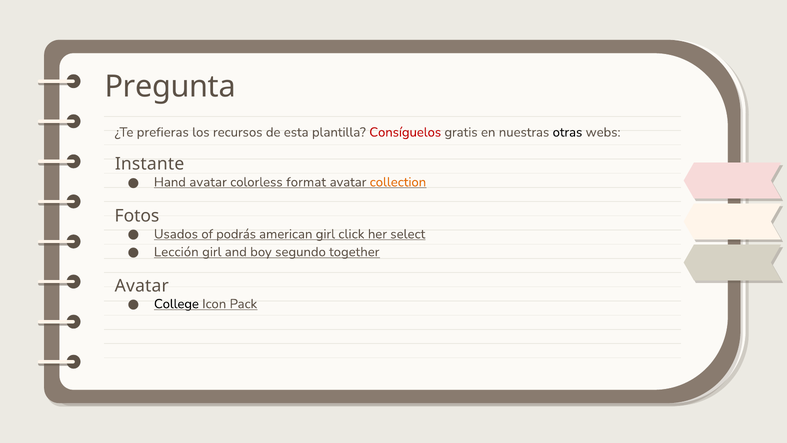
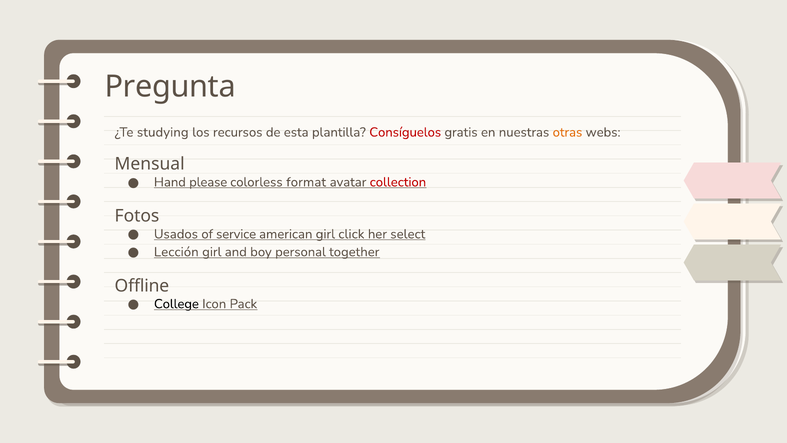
prefieras: prefieras -> studying (163, 132)
otras colour: black -> orange (567, 132)
Instante: Instante -> Mensual (150, 164)
Hand avatar: avatar -> please (208, 182)
collection colour: orange -> red (398, 182)
podrás: podrás -> service (236, 234)
segundo: segundo -> personal (301, 252)
Avatar: Avatar -> Offline (142, 286)
